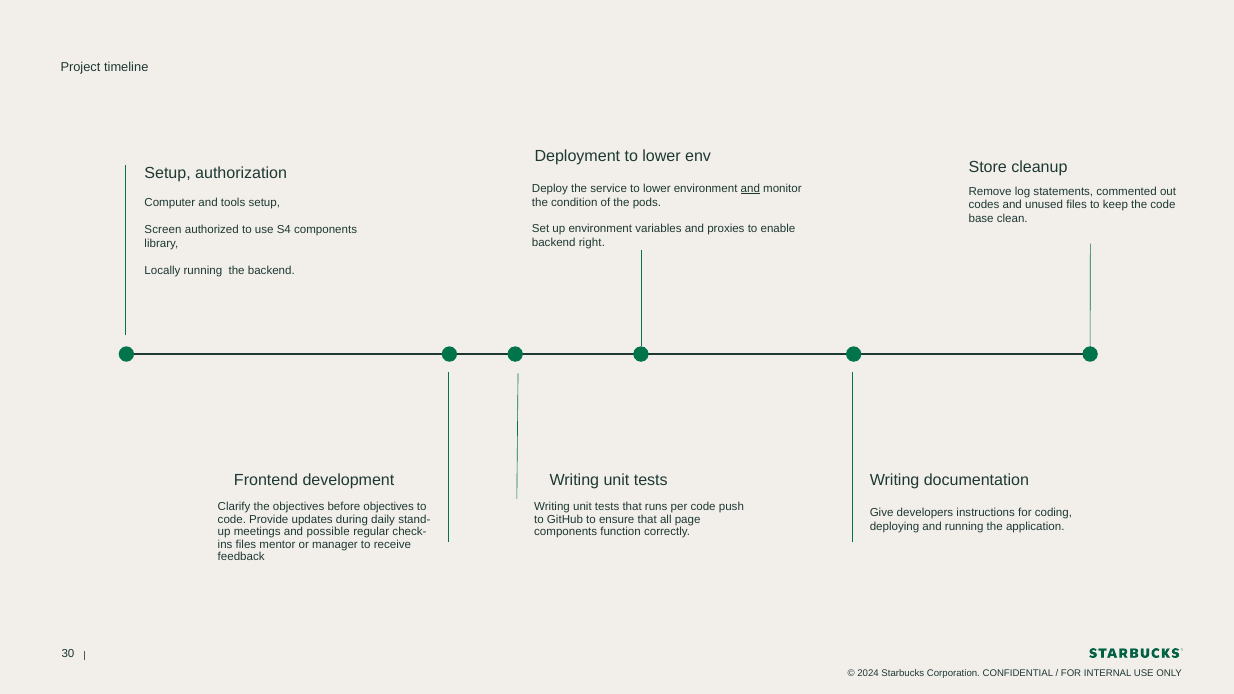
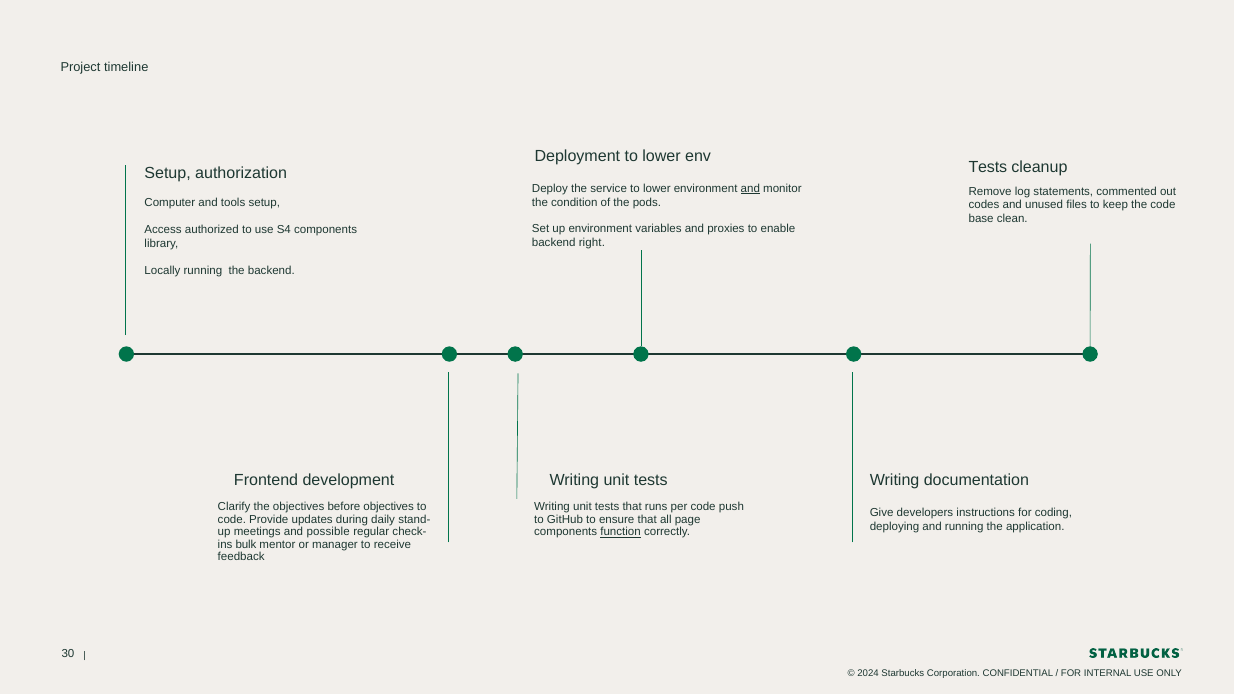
Store: Store -> Tests (988, 167)
Screen: Screen -> Access (163, 230)
function underline: none -> present (621, 532)
files: files -> bulk (246, 545)
